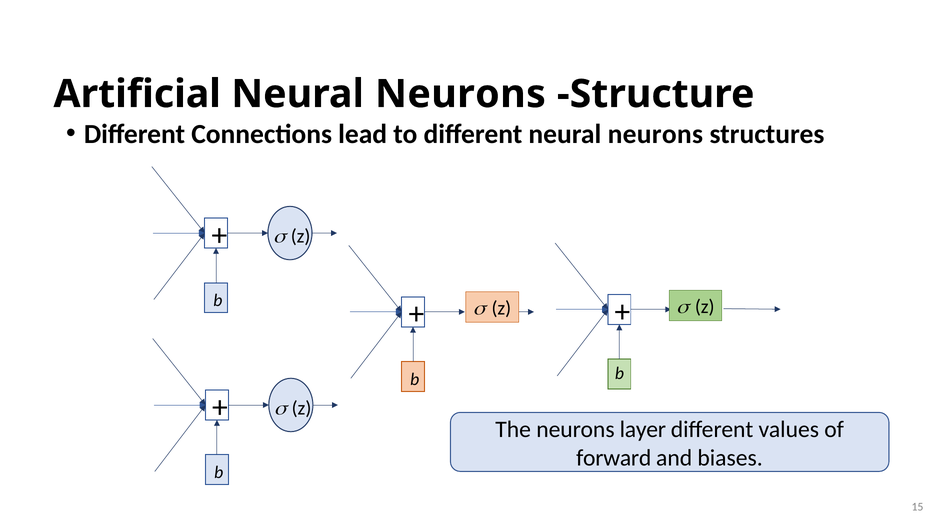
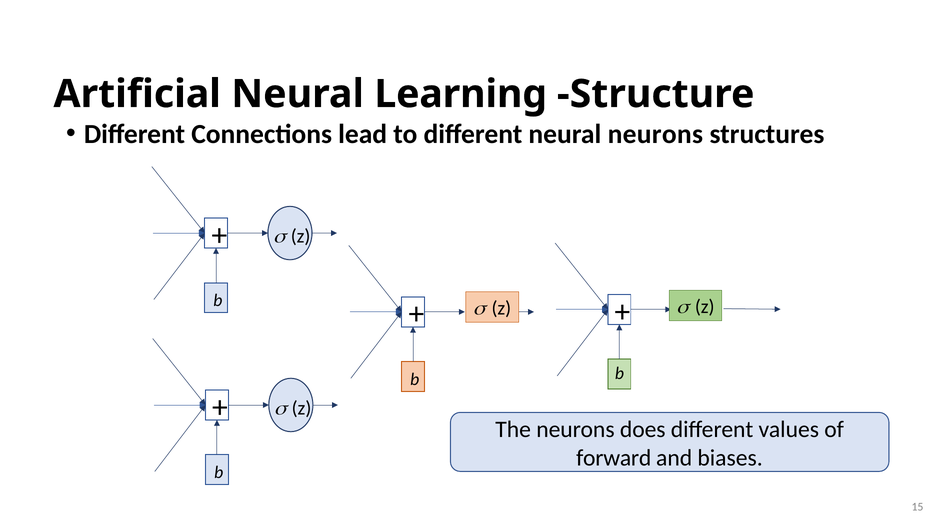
Artificial Neural Neurons: Neurons -> Learning (461, 94)
layer: layer -> does (643, 429)
